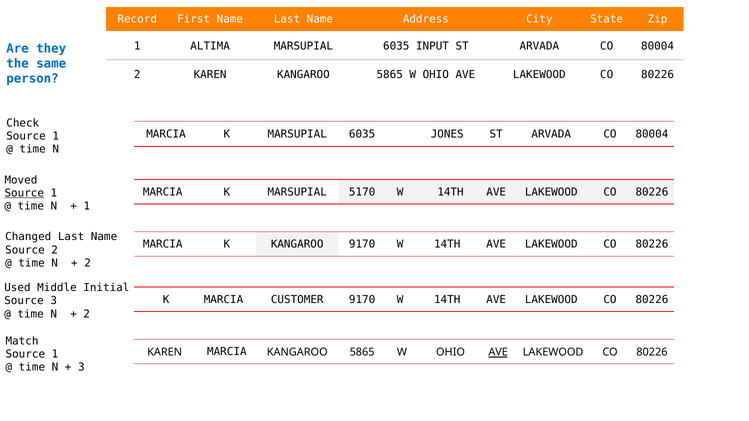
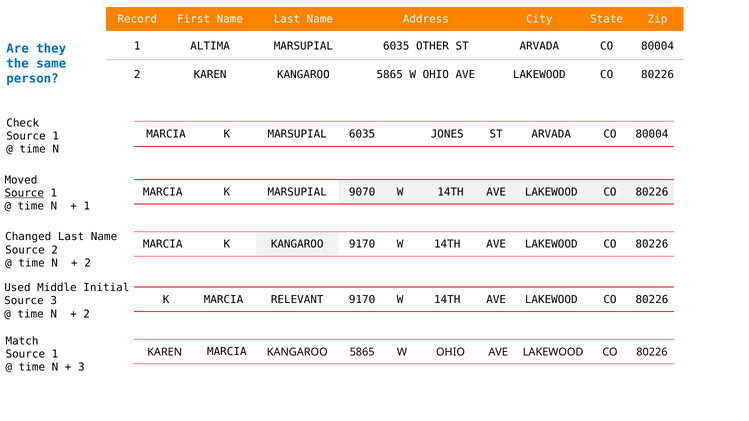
INPUT: INPUT -> OTHER (432, 46)
5170: 5170 -> 9070 (362, 192)
CUSTOMER: CUSTOMER -> RELEVANT (297, 300)
AVE underline: present -> none (498, 353)
